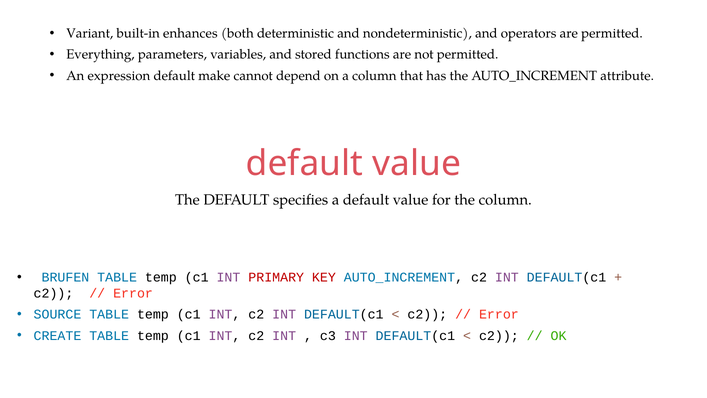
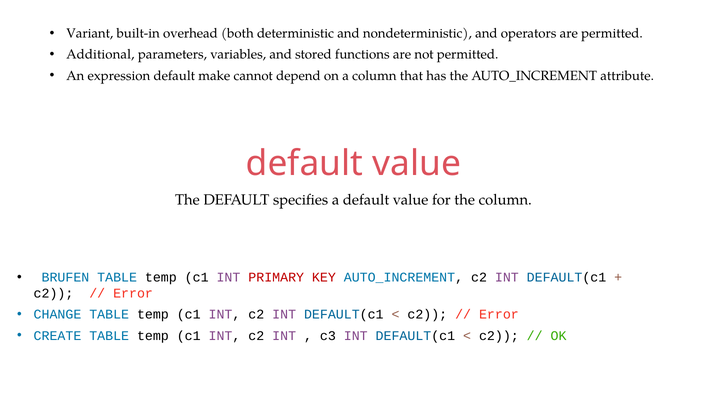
enhances: enhances -> overhead (190, 33)
Everything: Everything -> Additional (100, 55)
SOURCE: SOURCE -> CHANGE (57, 314)
